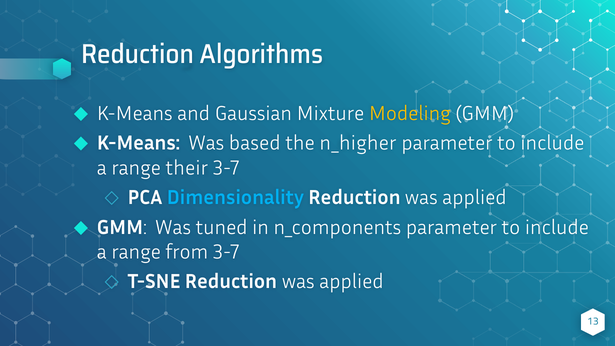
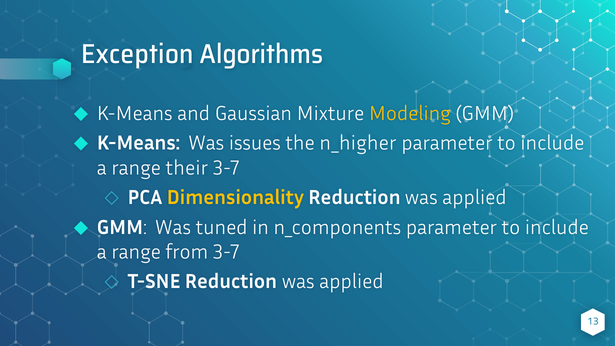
Reduction: Reduction -> Exception (137, 54)
based: based -> issues (255, 143)
Dimensionality colour: light blue -> yellow (235, 197)
